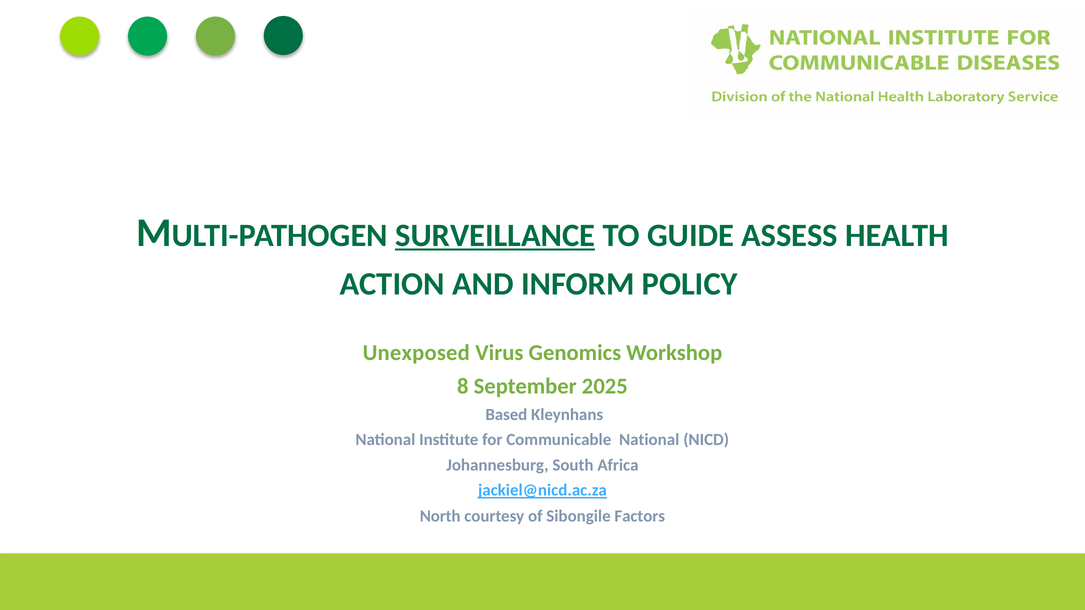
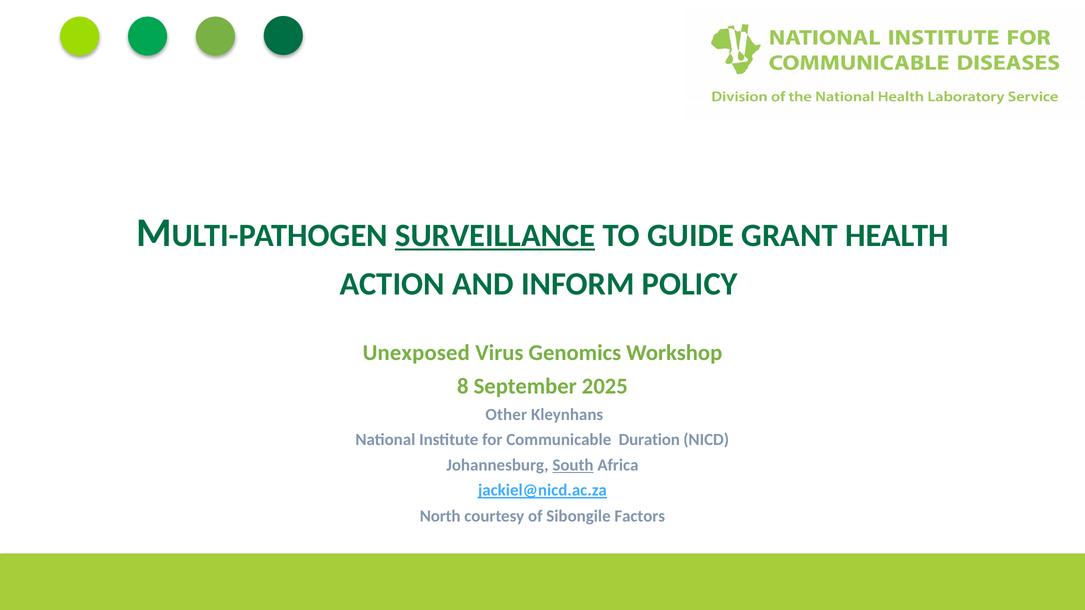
ASSESS: ASSESS -> GRANT (790, 235)
Based: Based -> Other (506, 415)
Communicable National: National -> Duration (649, 440)
South underline: none -> present (573, 465)
